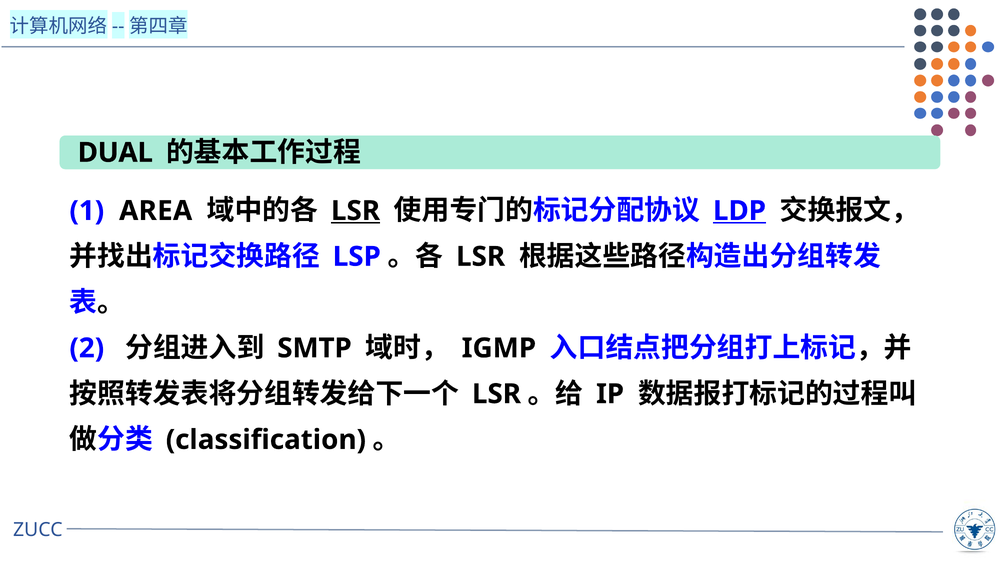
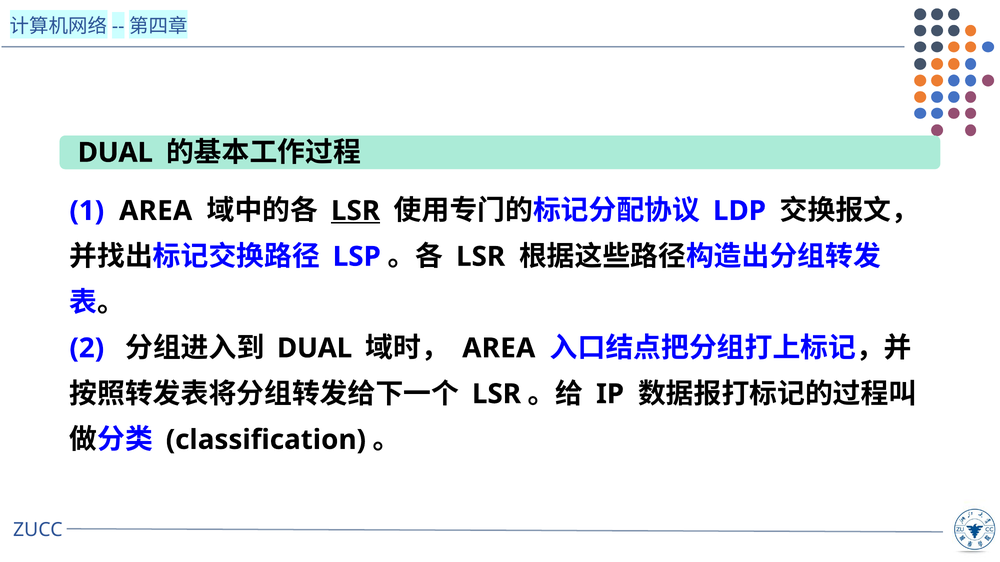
LDP underline: present -> none (739, 211)
SMTP: SMTP -> DUAL (315, 349)
IGMP: IGMP -> AREA (499, 349)
